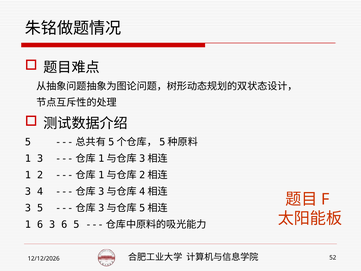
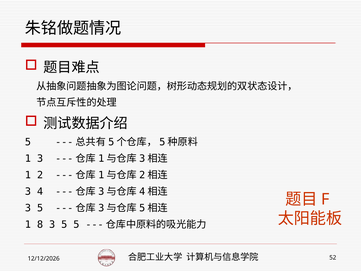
1 6: 6 -> 8 (40, 224)
6: 6 -> 5 (64, 224)
